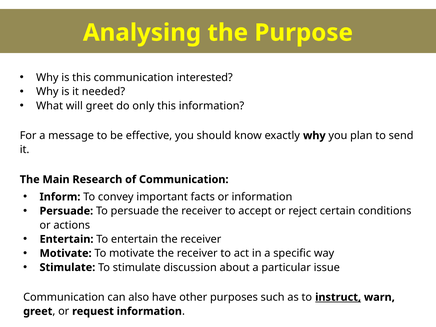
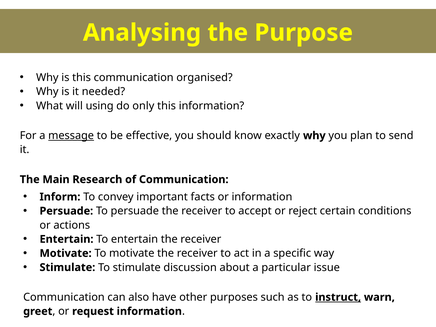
interested: interested -> organised (205, 78)
will greet: greet -> using (100, 106)
message underline: none -> present (71, 136)
